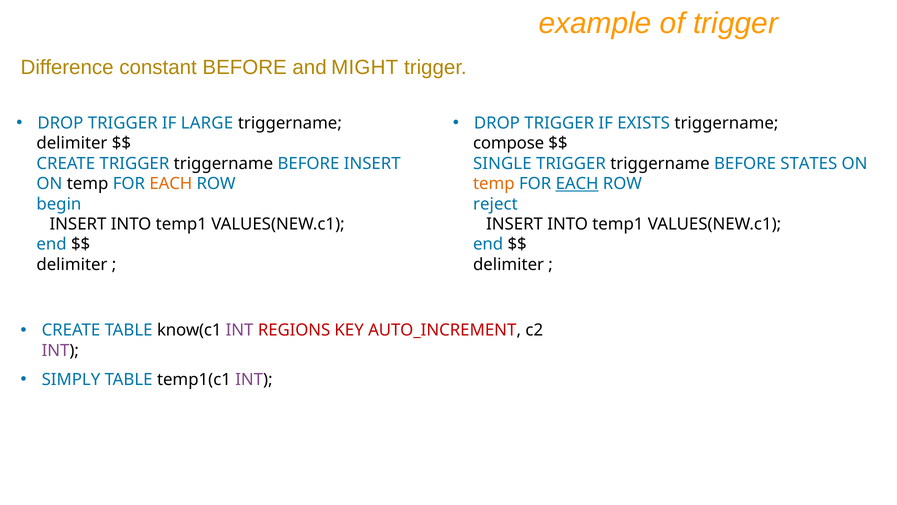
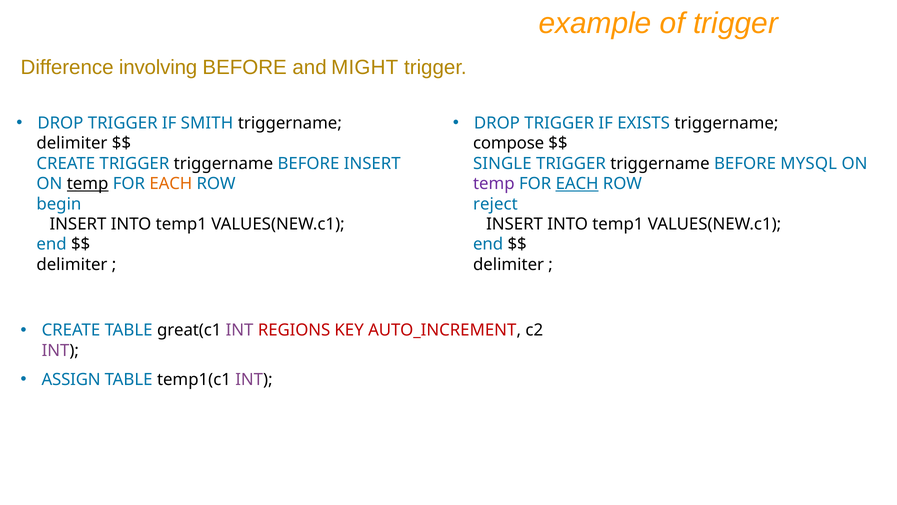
constant: constant -> involving (158, 67)
LARGE: LARGE -> SMITH (207, 123)
STATES: STATES -> MYSQL (809, 163)
temp underline: none -> present (88, 184)
temp colour: orange -> purple (494, 184)
know(c1: know(c1 -> great(c1 (189, 330)
SIMPLY: SIMPLY -> ASSIGN (71, 379)
